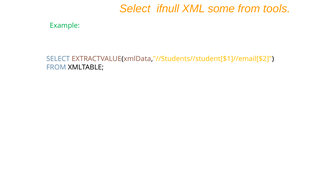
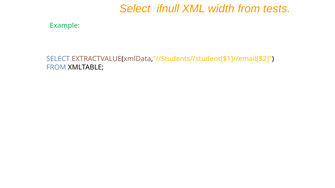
some: some -> width (221, 9)
tools: tools -> tests (277, 9)
